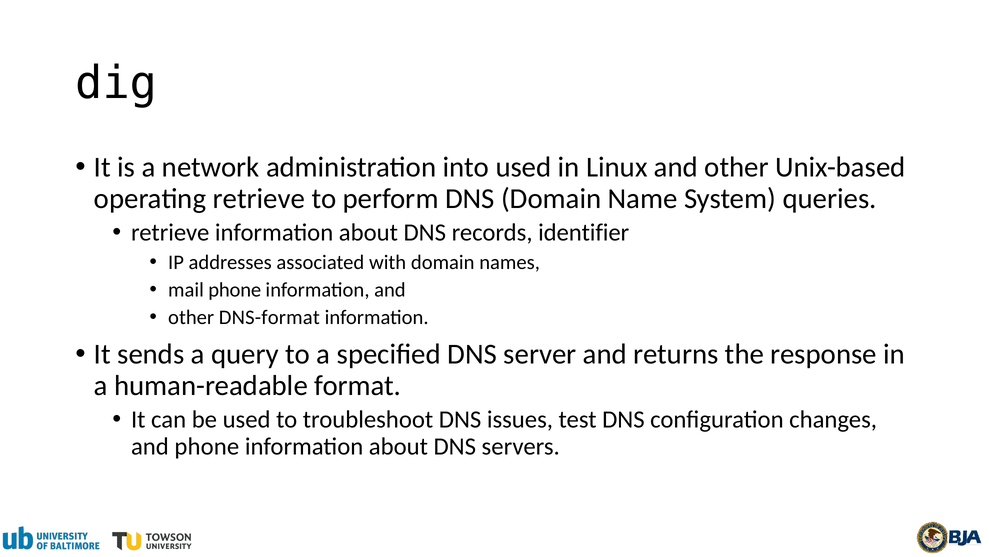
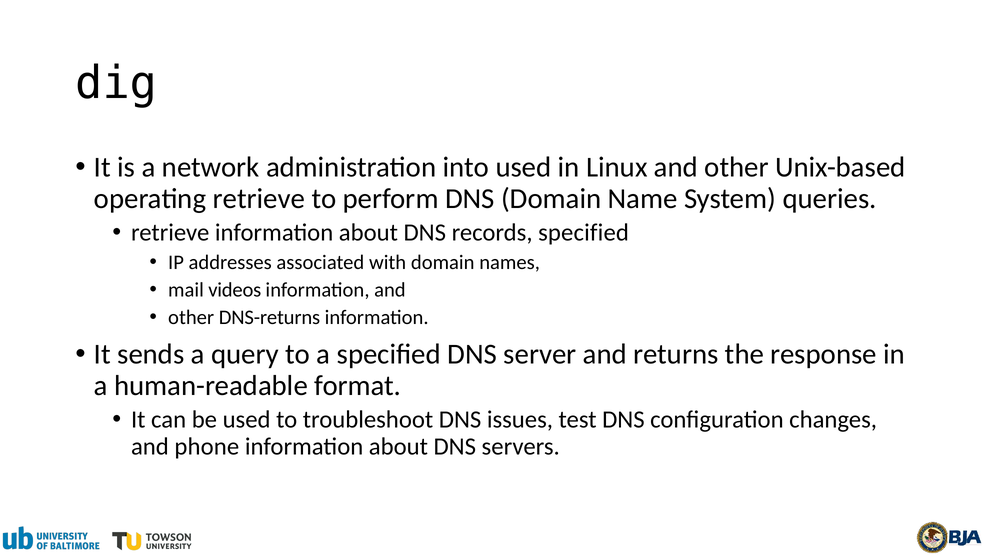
records identifier: identifier -> specified (584, 232)
mail phone: phone -> videos (235, 289)
DNS-format: DNS-format -> DNS-returns (269, 317)
